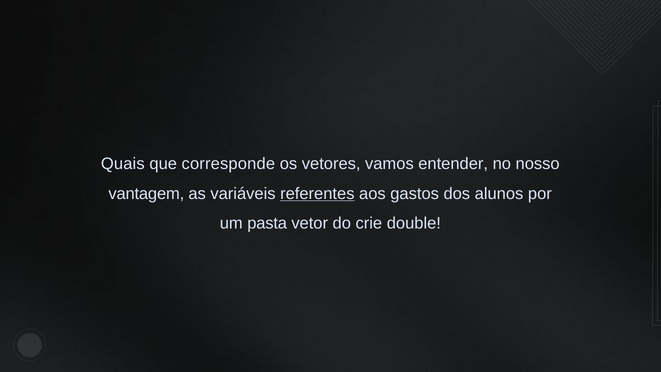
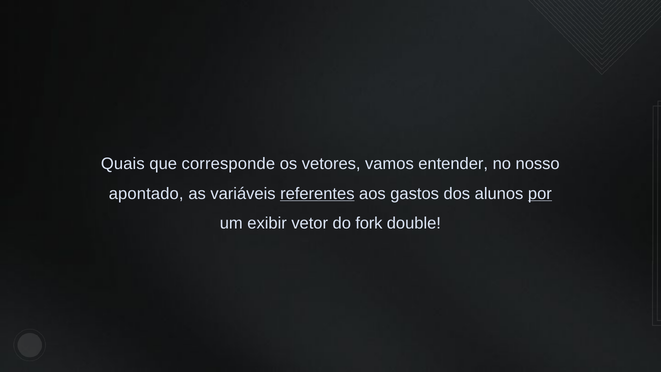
vantagem: vantagem -> apontado (146, 194)
por underline: none -> present (540, 194)
pasta: pasta -> exibir (267, 223)
crie: crie -> fork (369, 223)
